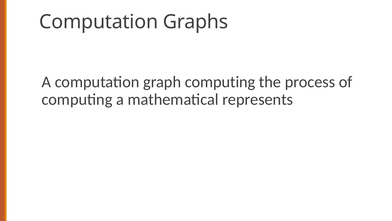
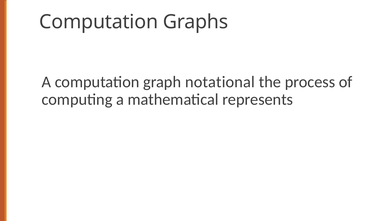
graph computing: computing -> notational (220, 82)
